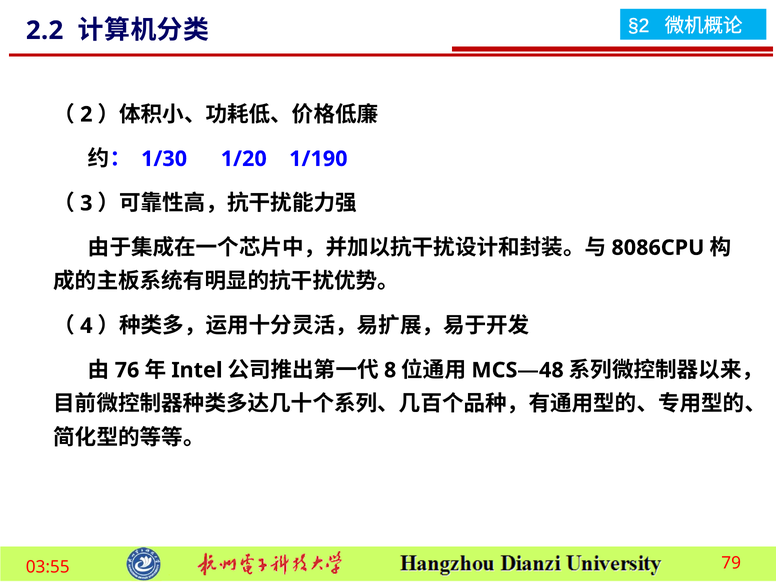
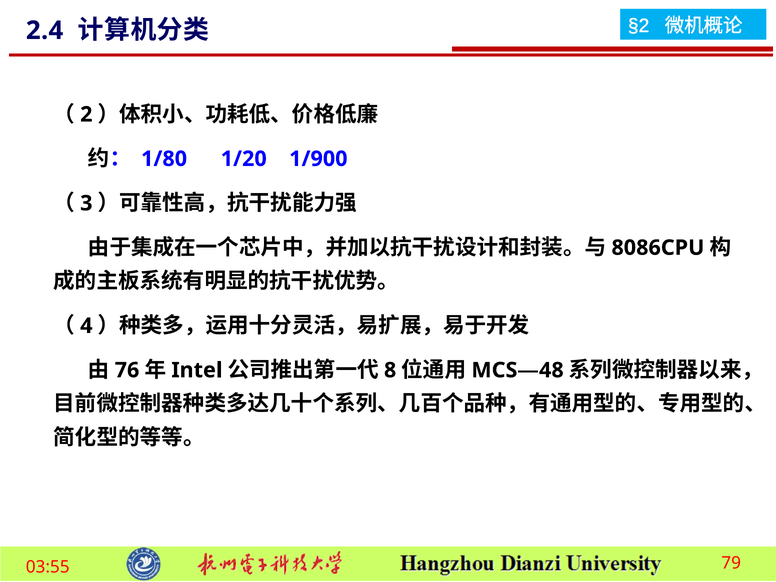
2.2: 2.2 -> 2.4 (45, 30)
1/30: 1/30 -> 1/80 (164, 159)
1/190: 1/190 -> 1/900 (318, 159)
